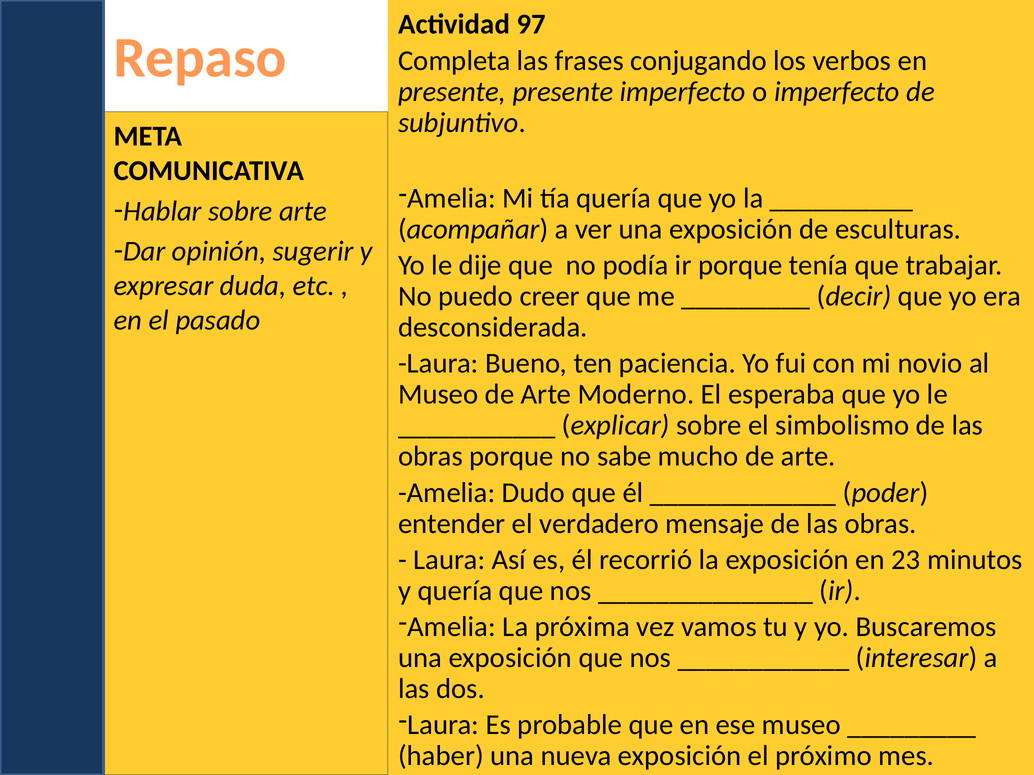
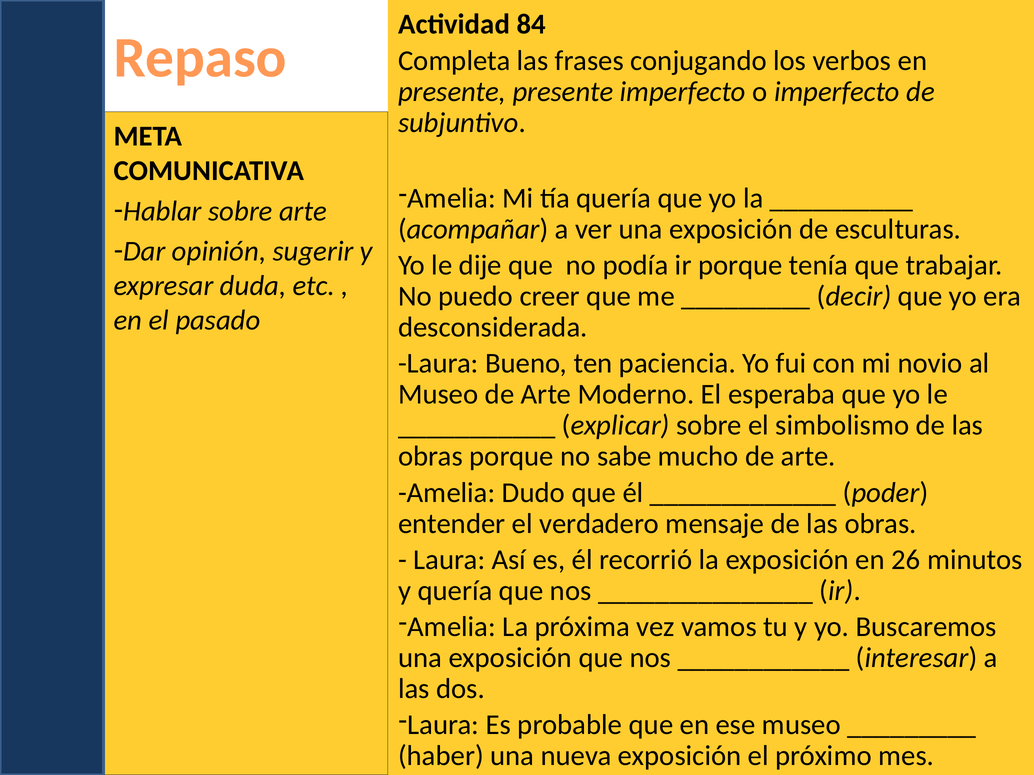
97: 97 -> 84 (531, 24)
23: 23 -> 26 (906, 560)
